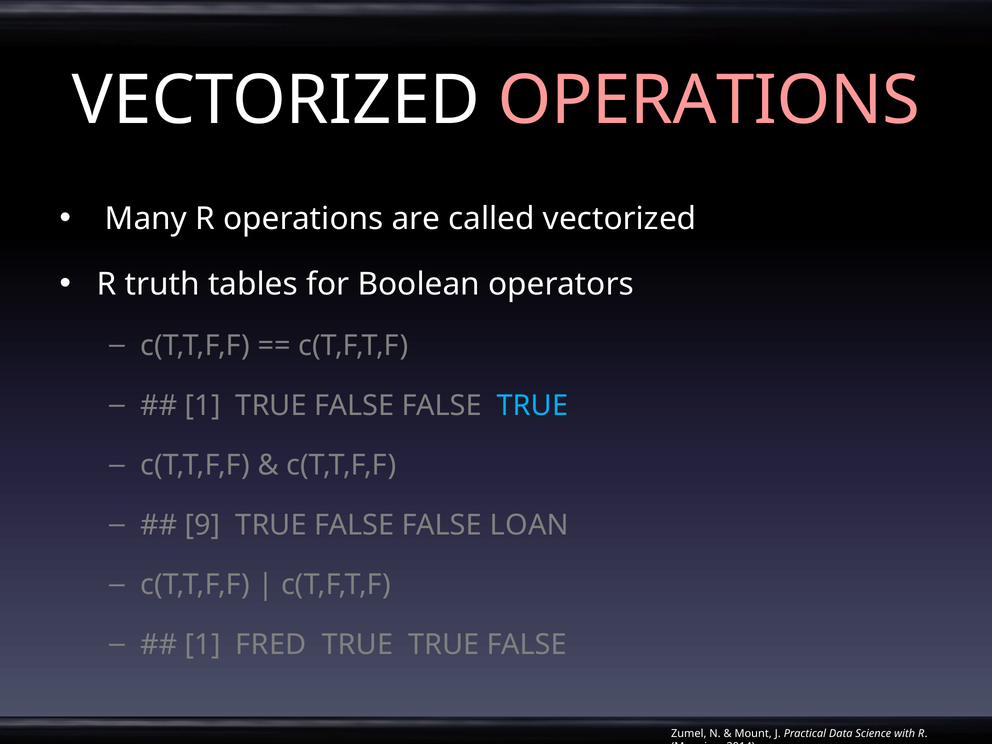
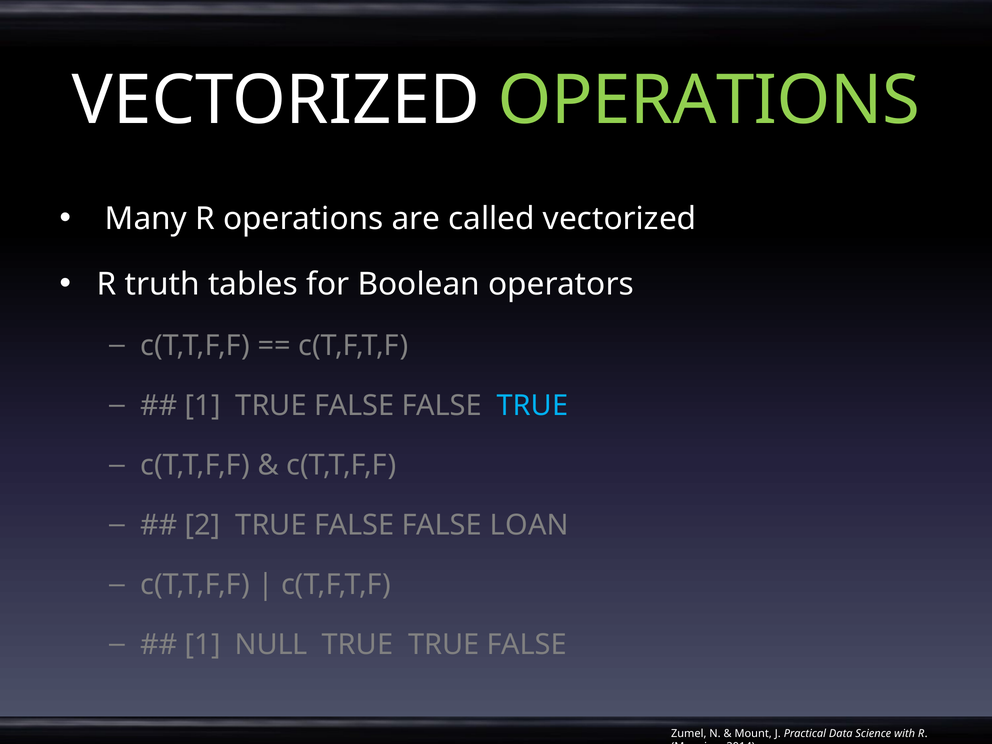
OPERATIONS colour: pink -> light green (709, 101)
9: 9 -> 2 (203, 525)
FRED: FRED -> NULL (271, 645)
